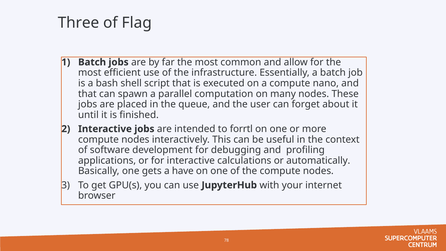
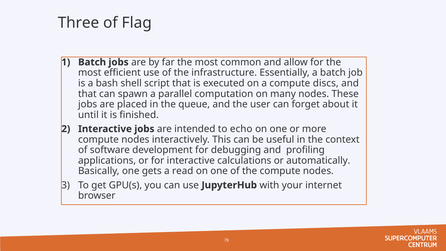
nano: nano -> discs (326, 83)
forrtl: forrtl -> echo (241, 129)
have: have -> read (183, 171)
